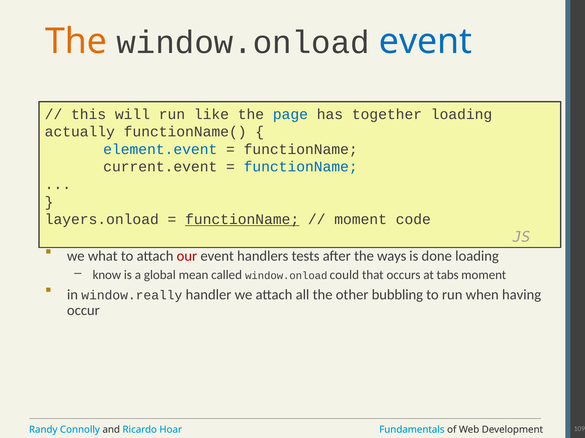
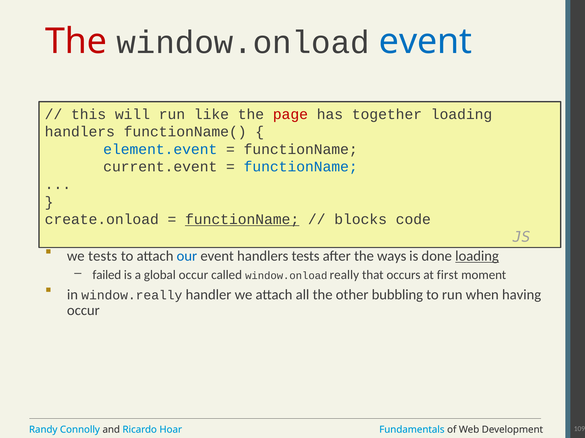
The colour: orange -> red (76, 41)
page colour: blue -> red (290, 114)
actually: actually -> handlers (80, 132)
layers.onload: layers.onload -> create.onload (102, 220)
moment: moment -> blocks (361, 220)
we what: what -> tests (103, 256)
our colour: red -> blue (187, 256)
loading underline: none -> present (477, 256)
know: know -> failed (107, 275)
global mean: mean -> occur (193, 275)
could: could -> really (344, 275)
tabs: tabs -> first (447, 275)
